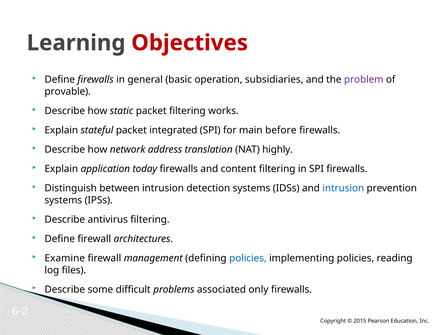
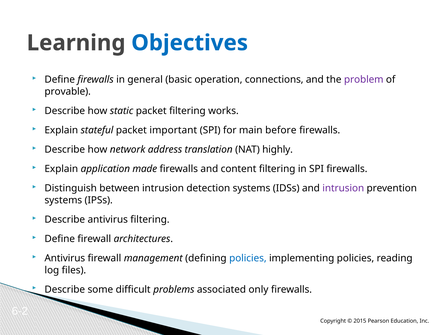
Objectives colour: red -> blue (190, 43)
subsidiaries: subsidiaries -> connections (274, 79)
integrated: integrated -> important (173, 130)
today: today -> made (145, 169)
intrusion colour: blue -> purple (343, 188)
Examine: Examine -> Antivirus (65, 258)
